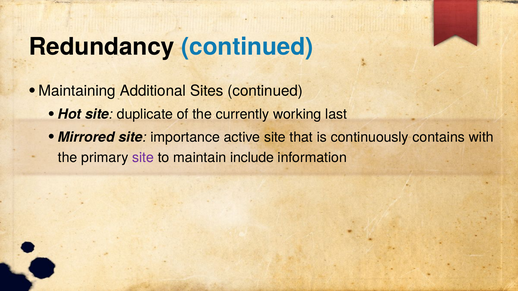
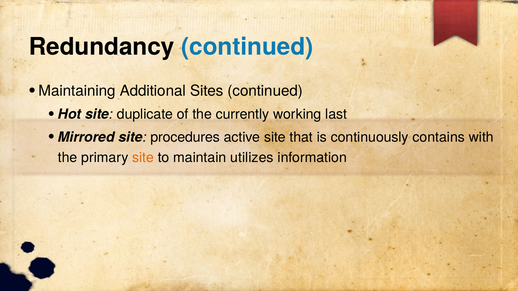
importance: importance -> procedures (185, 137)
site colour: purple -> orange (143, 158)
include: include -> utilizes (252, 158)
